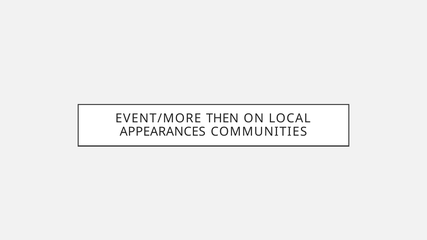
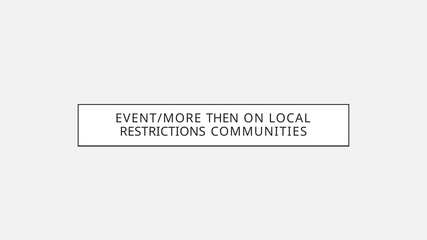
APPEARANCES: APPEARANCES -> RESTRICTIONS (163, 132)
